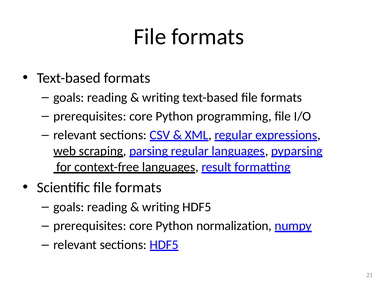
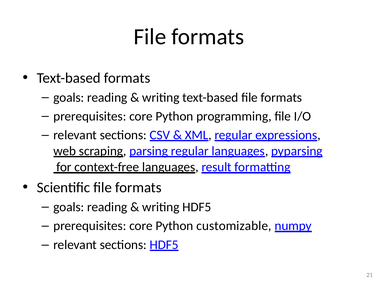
normalization: normalization -> customizable (234, 225)
